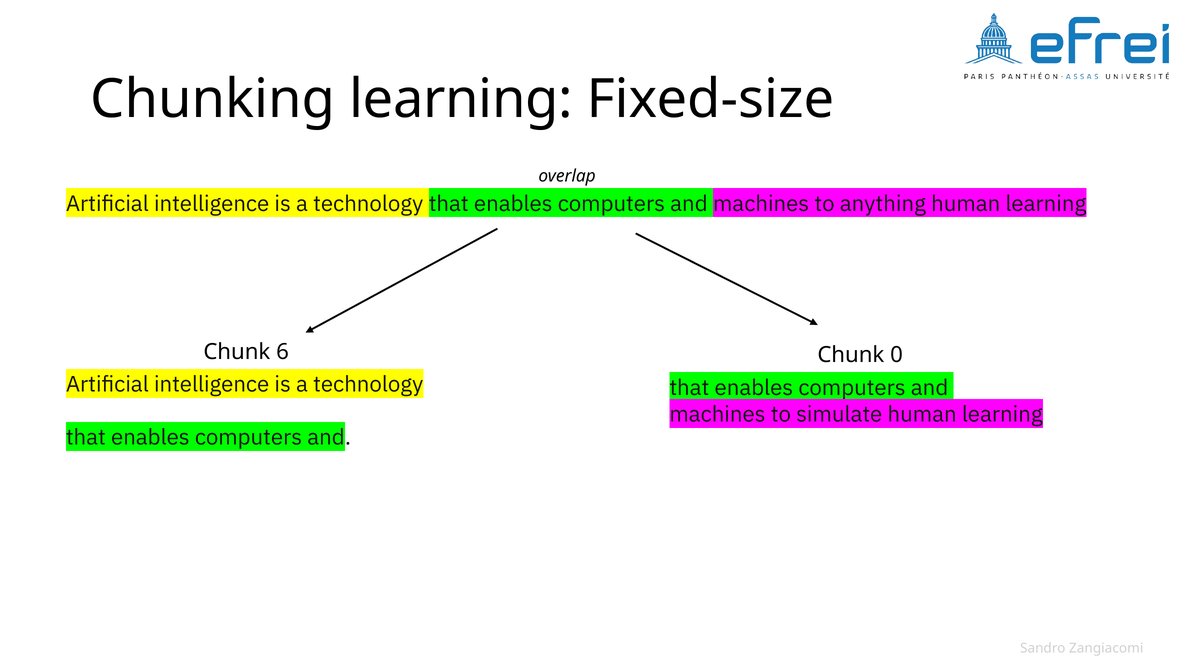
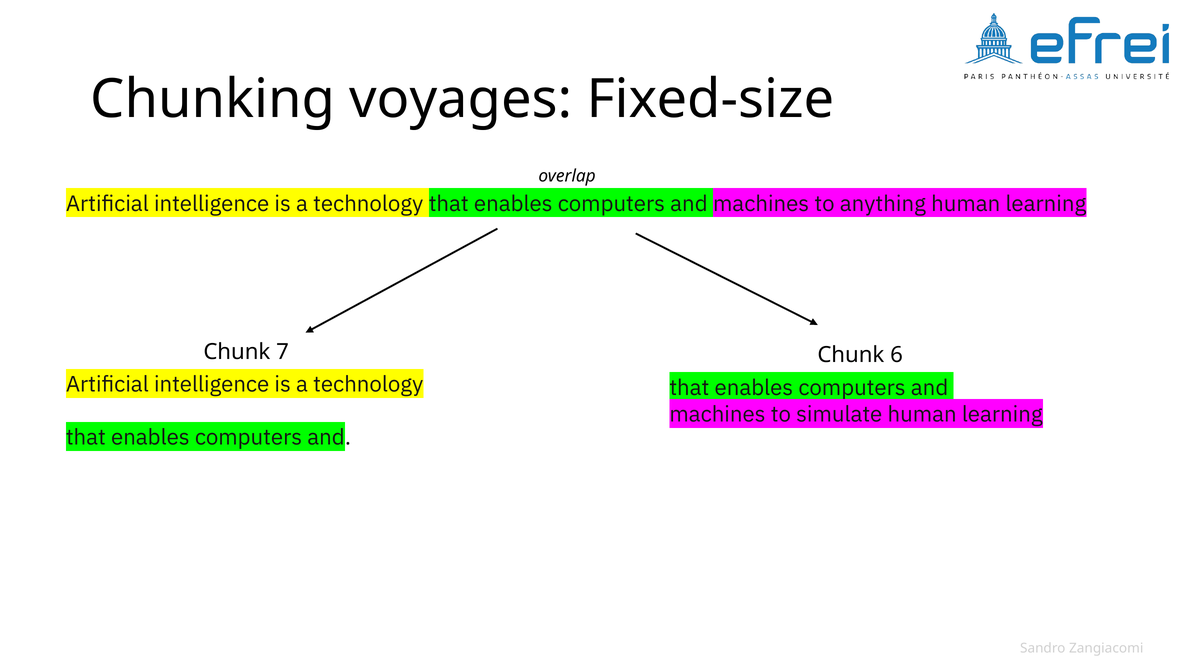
Chunking learning: learning -> voyages (461, 100)
6: 6 -> 7 (283, 352)
0: 0 -> 6 (897, 355)
